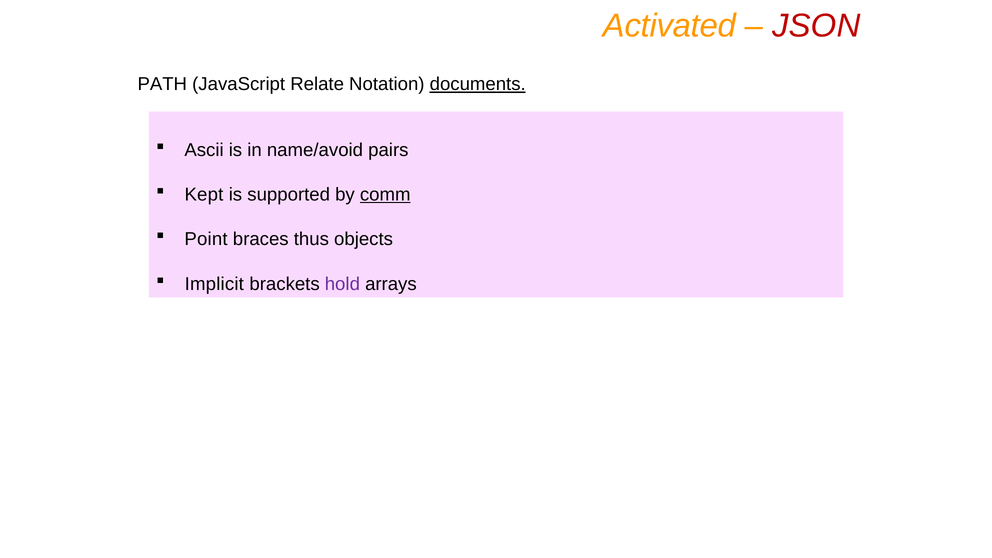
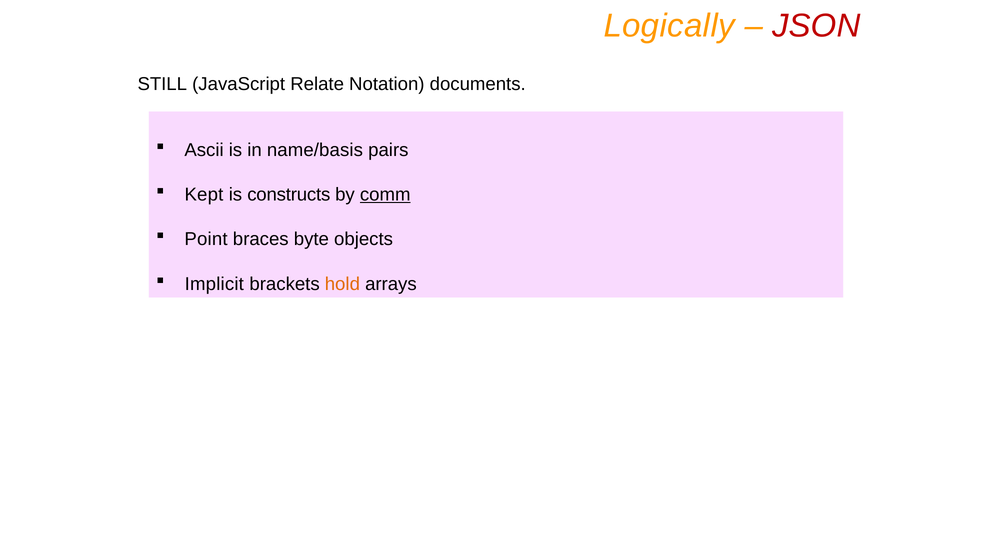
Activated: Activated -> Logically (669, 26)
PATH: PATH -> STILL (162, 84)
documents underline: present -> none (478, 84)
name/avoid: name/avoid -> name/basis (315, 150)
supported: supported -> constructs (289, 195)
thus: thus -> byte (311, 239)
hold colour: purple -> orange (342, 284)
